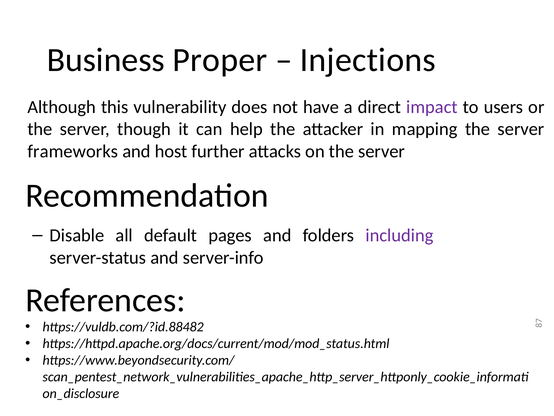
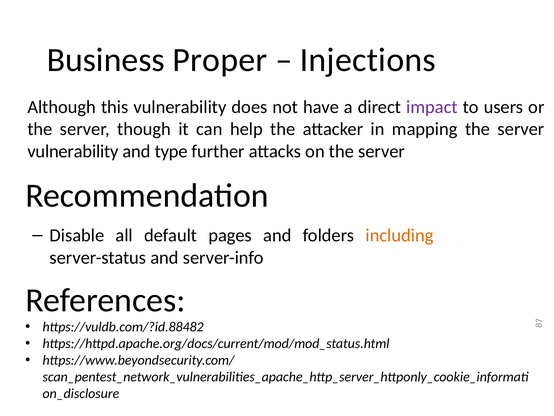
frameworks: frameworks -> vulnerability (73, 151)
host: host -> type (171, 151)
including colour: purple -> orange (399, 235)
